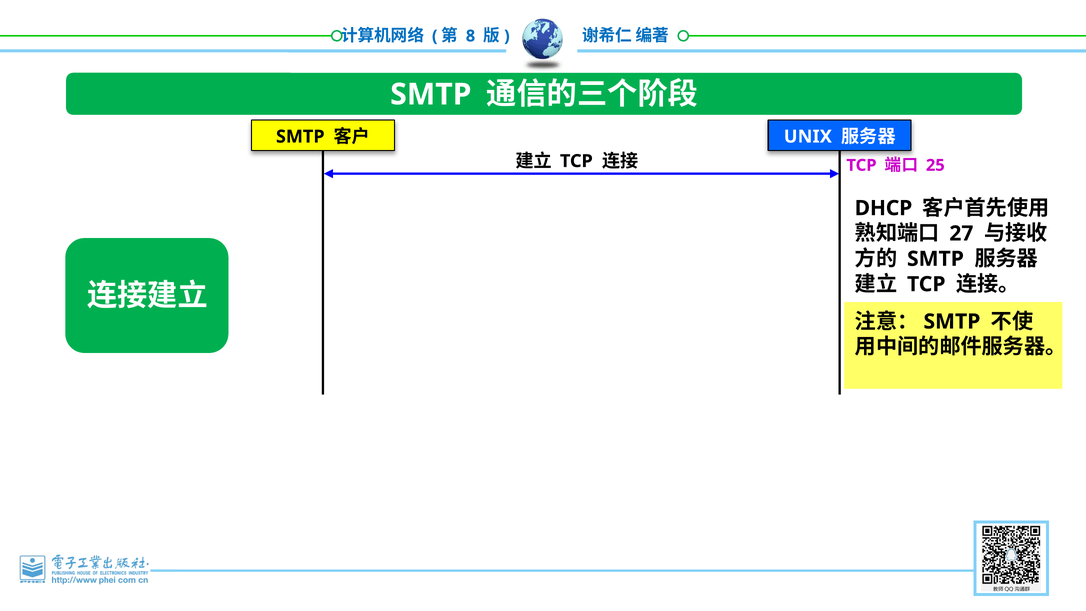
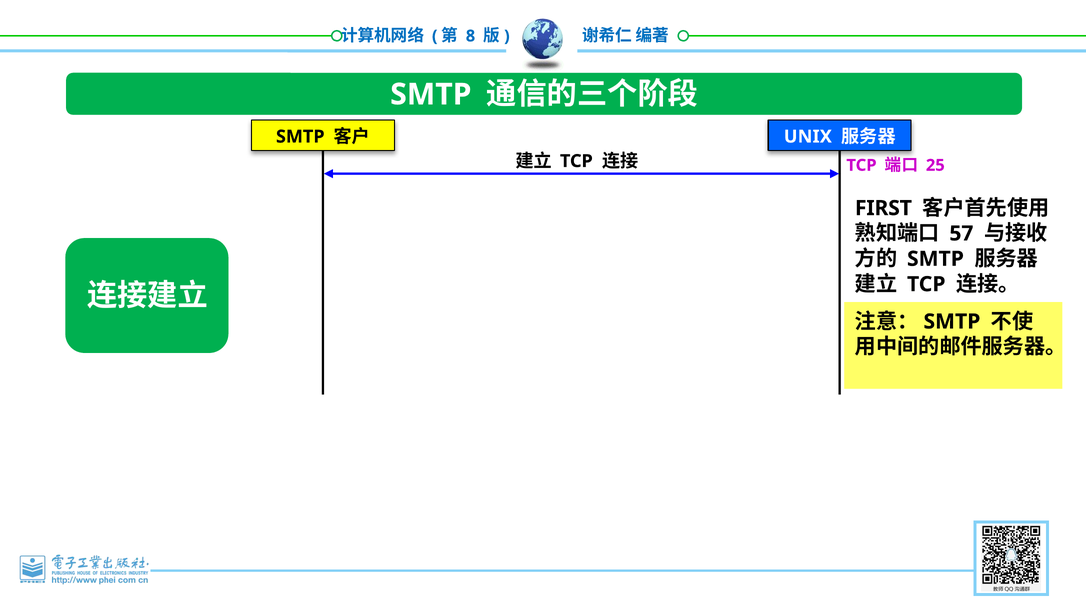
DHCP: DHCP -> FIRST (883, 208)
27: 27 -> 57 (961, 233)
